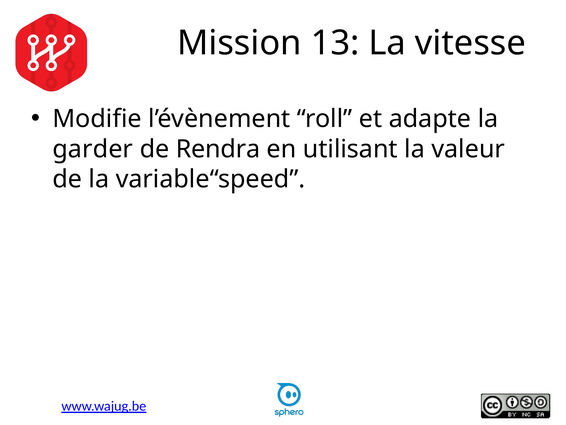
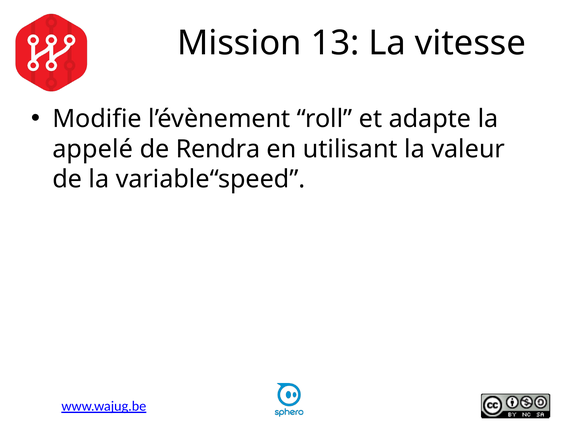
garder: garder -> appelé (93, 149)
